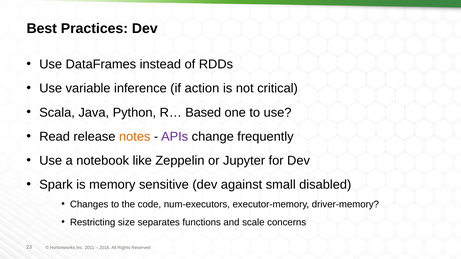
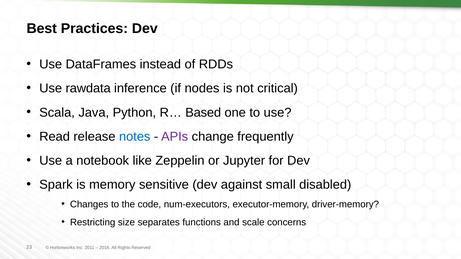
variable: variable -> rawdata (88, 89)
action: action -> nodes (202, 89)
notes colour: orange -> blue (135, 137)
